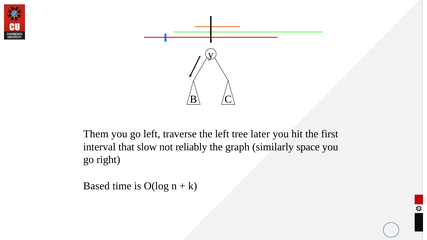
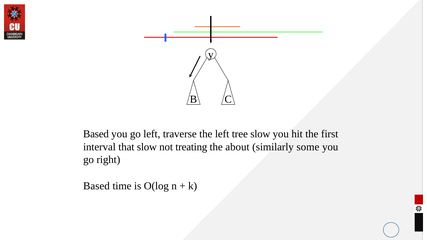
Them: Them -> Based (96, 134)
tree later: later -> slow (260, 134)
reliably: reliably -> treating (191, 147)
graph: graph -> about (237, 147)
space: space -> some (308, 147)
